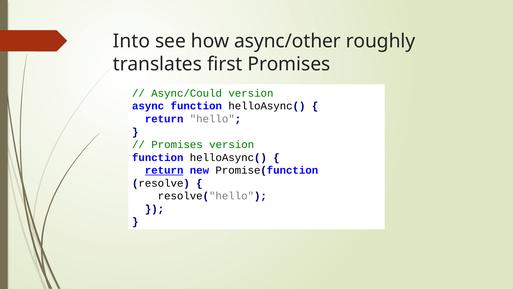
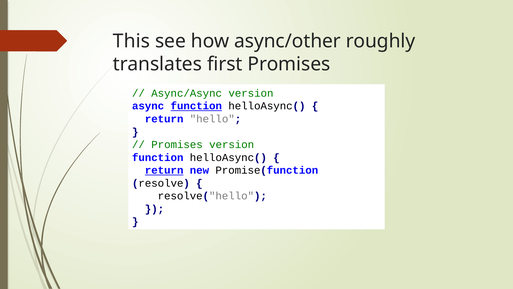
Into: Into -> This (131, 41)
Async/Could: Async/Could -> Async/Async (187, 93)
function underline: none -> present (196, 106)
